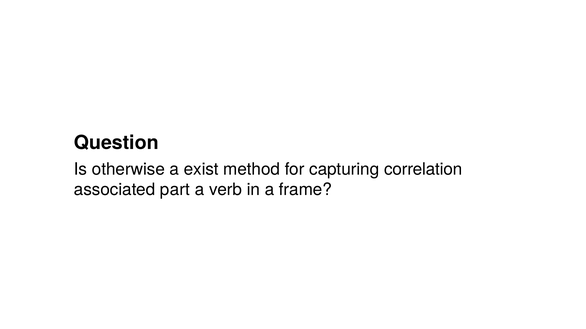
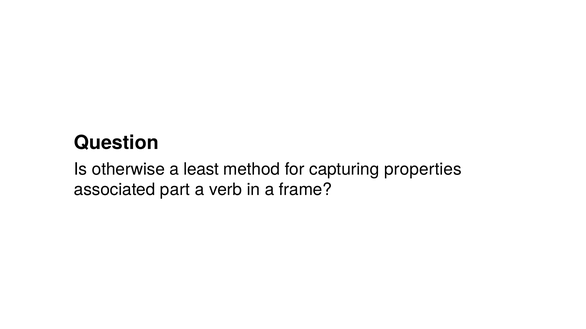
exist: exist -> least (201, 170)
correlation: correlation -> properties (423, 170)
